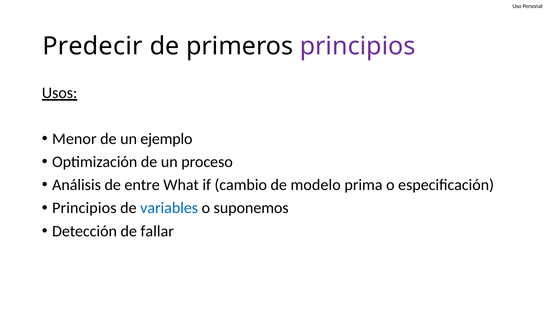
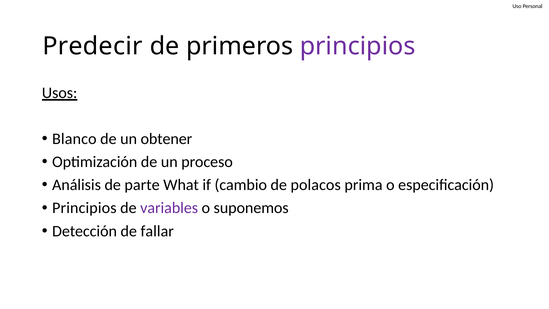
Menor: Menor -> Blanco (74, 139)
ejemplo: ejemplo -> obtener (166, 139)
entre: entre -> parte (142, 185)
modelo: modelo -> polacos (316, 185)
variables colour: blue -> purple (169, 208)
